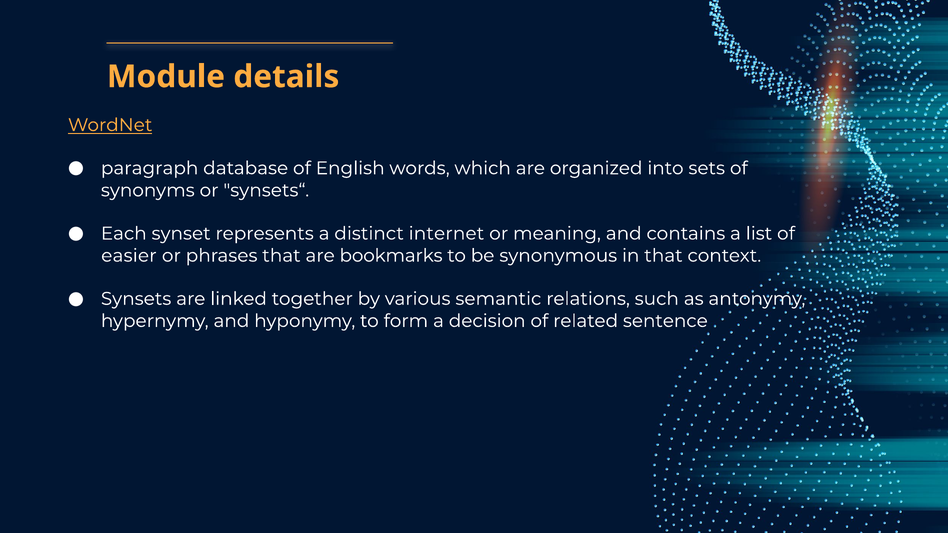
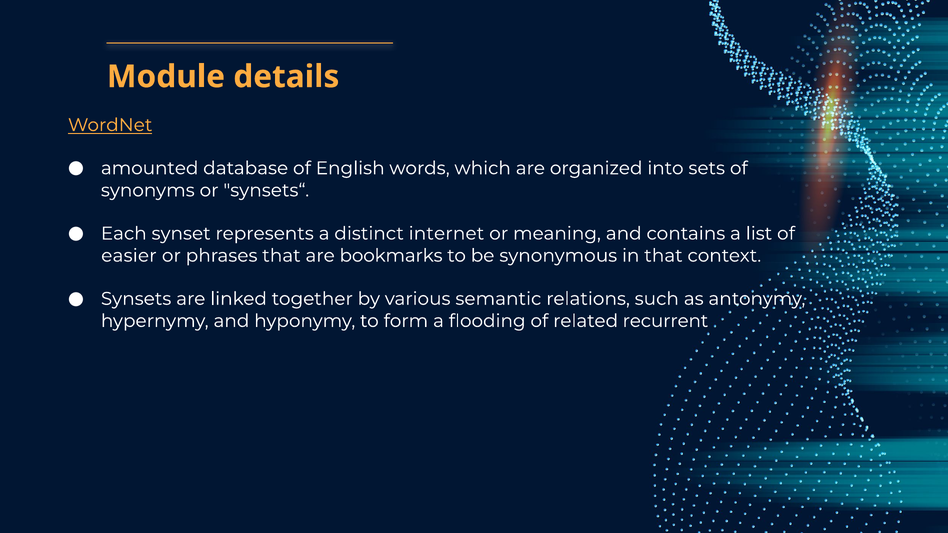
paragraph: paragraph -> amounted (150, 168)
decision: decision -> flooding (487, 321)
sentence: sentence -> recurrent (665, 321)
